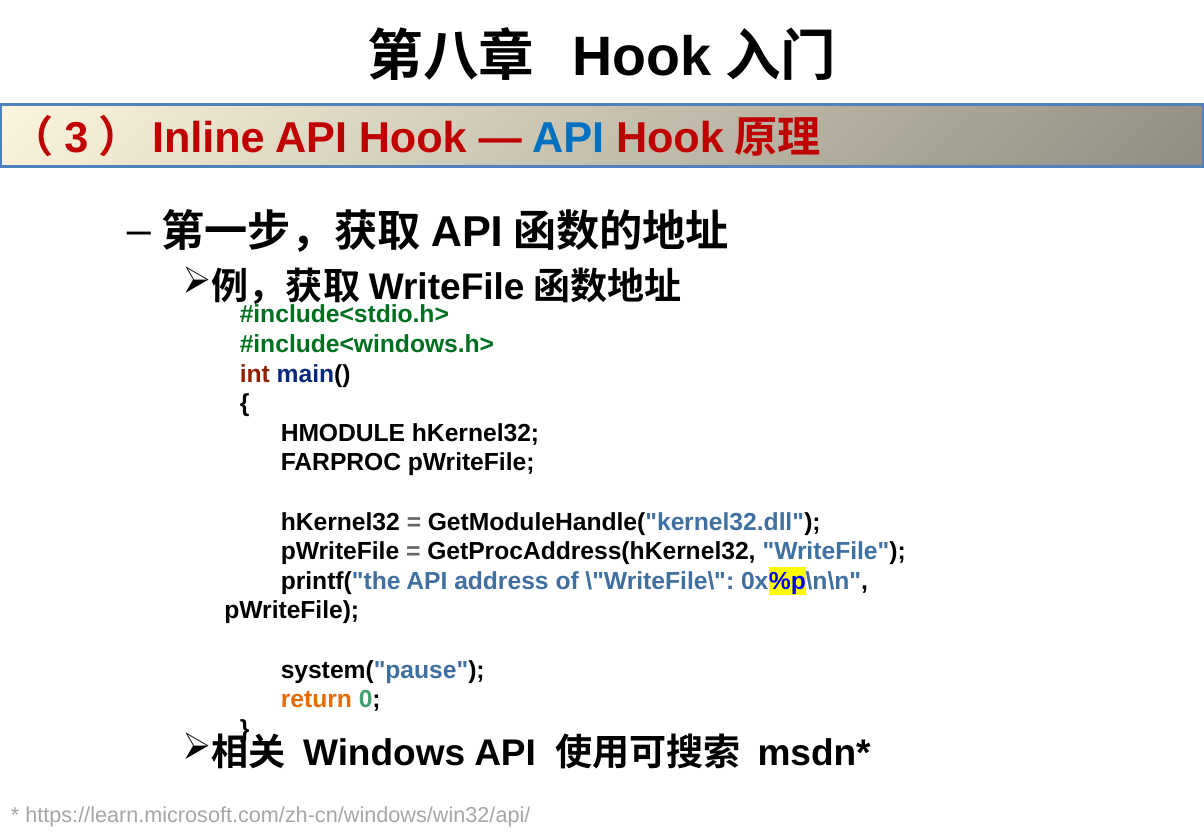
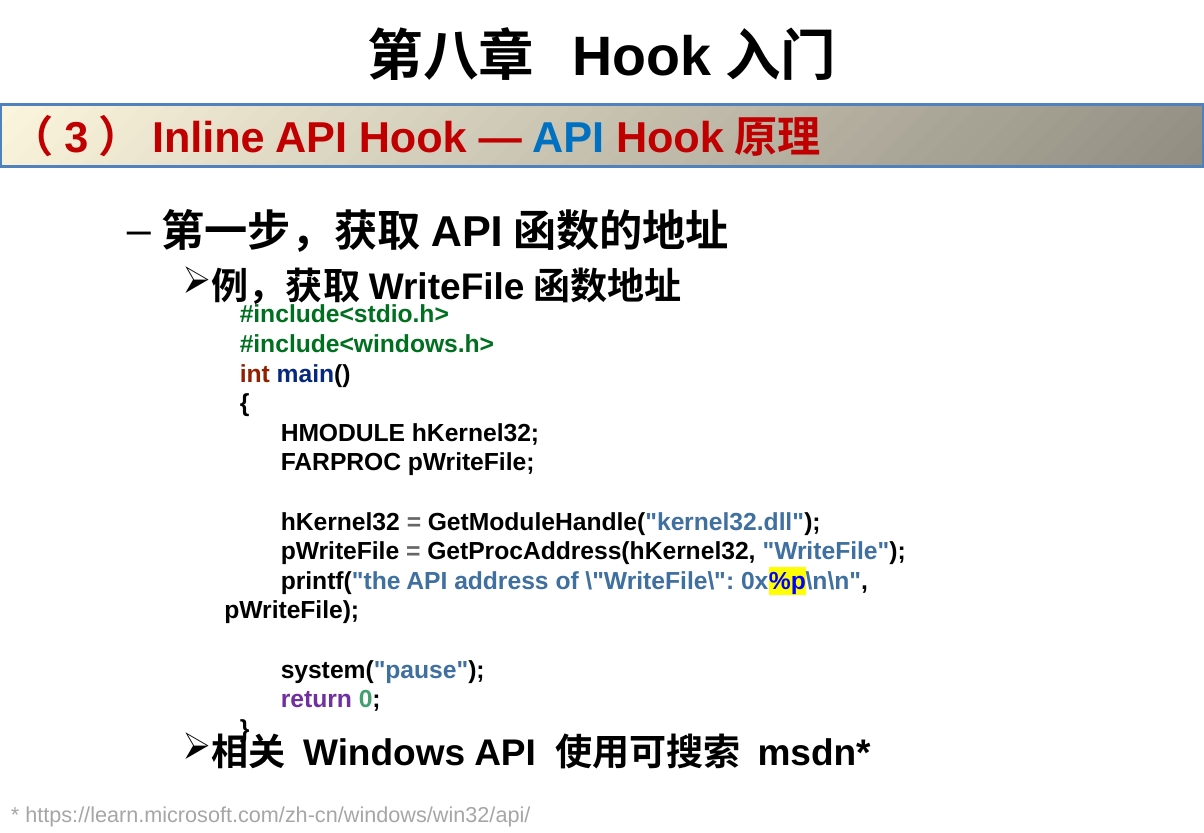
return colour: orange -> purple (316, 700)
